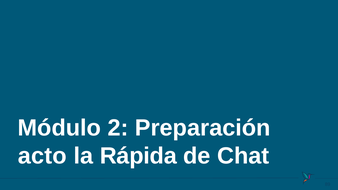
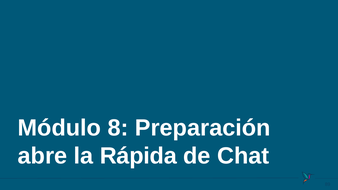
2: 2 -> 8 (118, 128)
acto: acto -> abre (42, 156)
